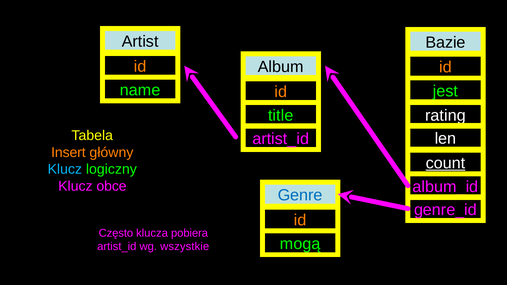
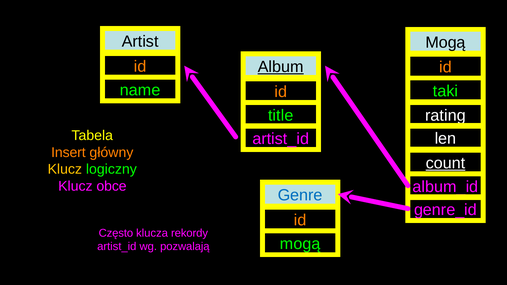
Bazie: Bazie -> Mogą (446, 42)
Album underline: none -> present (281, 67)
jest: jest -> taki (446, 91)
Klucz colour: light blue -> yellow (65, 169)
pobiera: pobiera -> rekordy (190, 233)
wszystkie: wszystkie -> pozwalają (185, 247)
